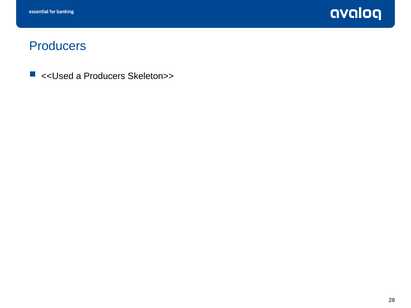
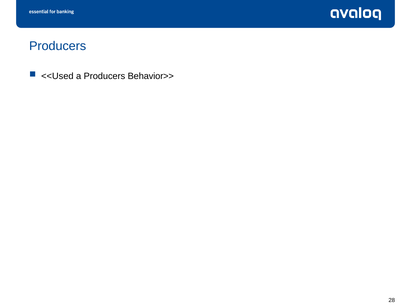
Skeleton>>: Skeleton>> -> Behavior>> (151, 76)
